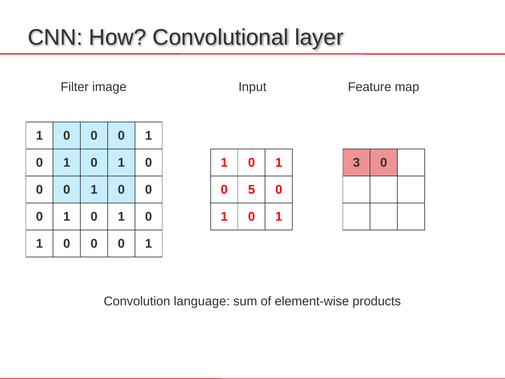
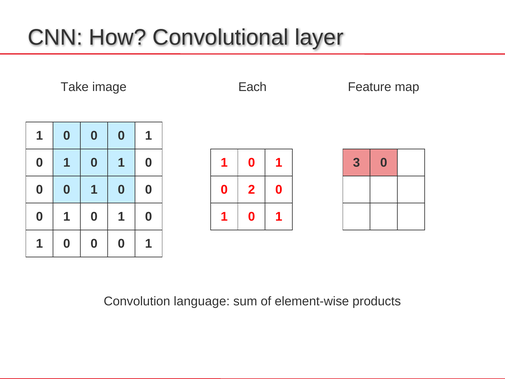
Filter: Filter -> Take (75, 87)
Input: Input -> Each (252, 87)
5: 5 -> 2 (252, 190)
